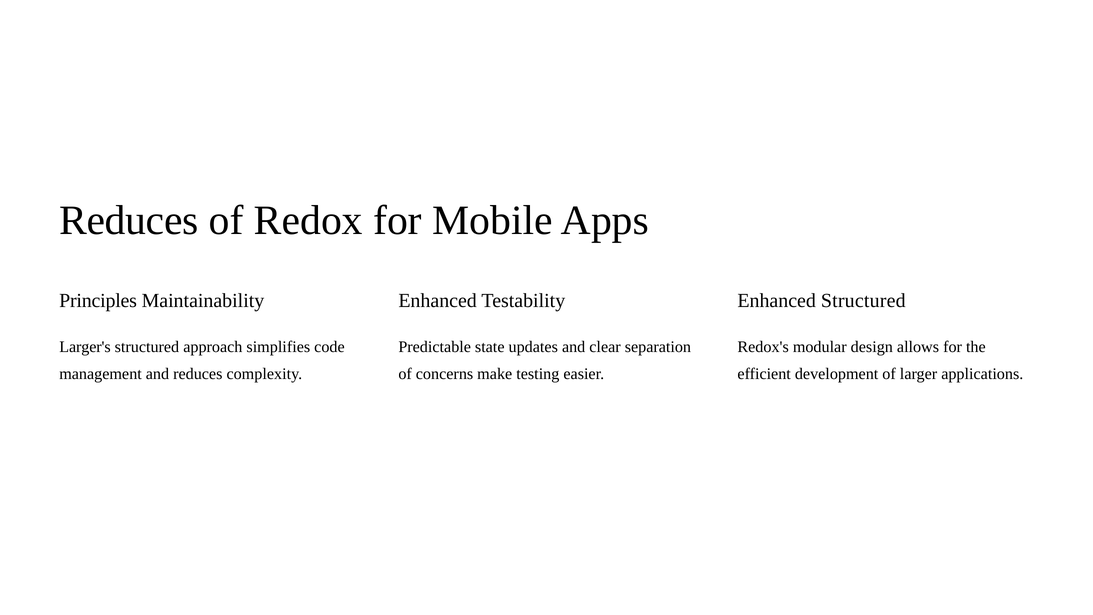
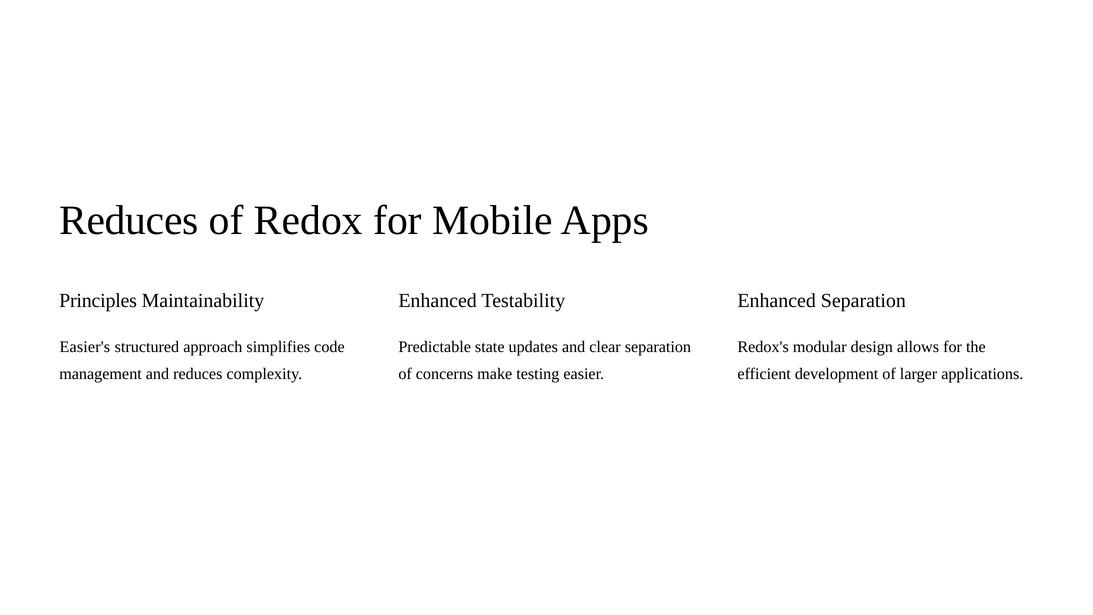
Enhanced Structured: Structured -> Separation (863, 301)
Larger's: Larger's -> Easier's (85, 347)
